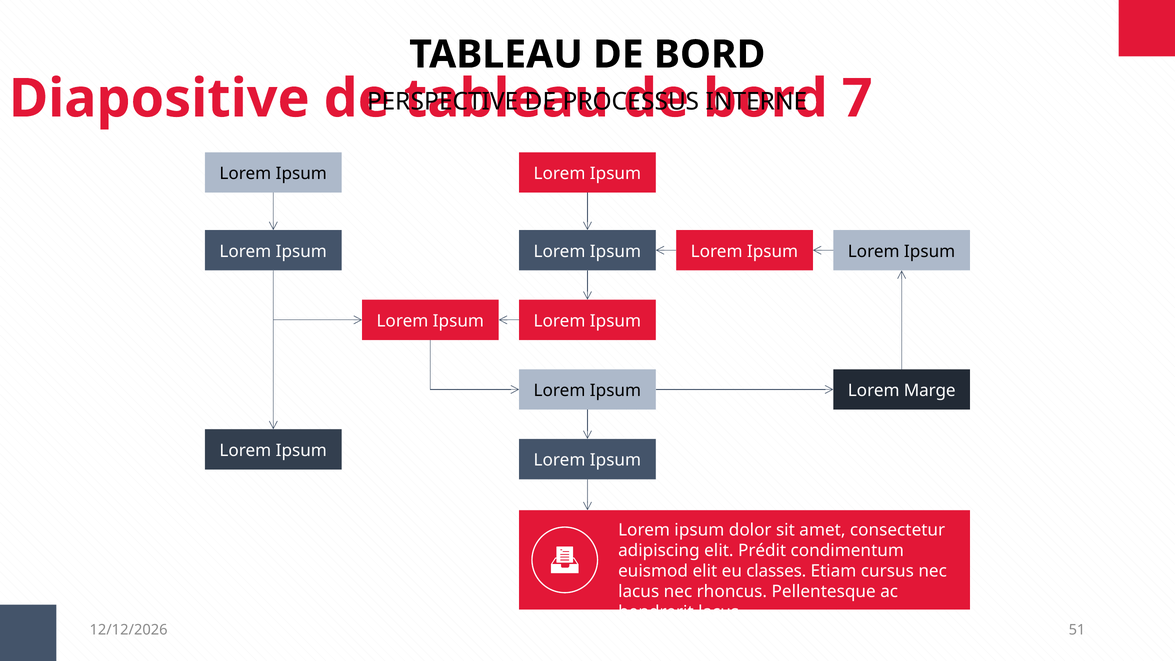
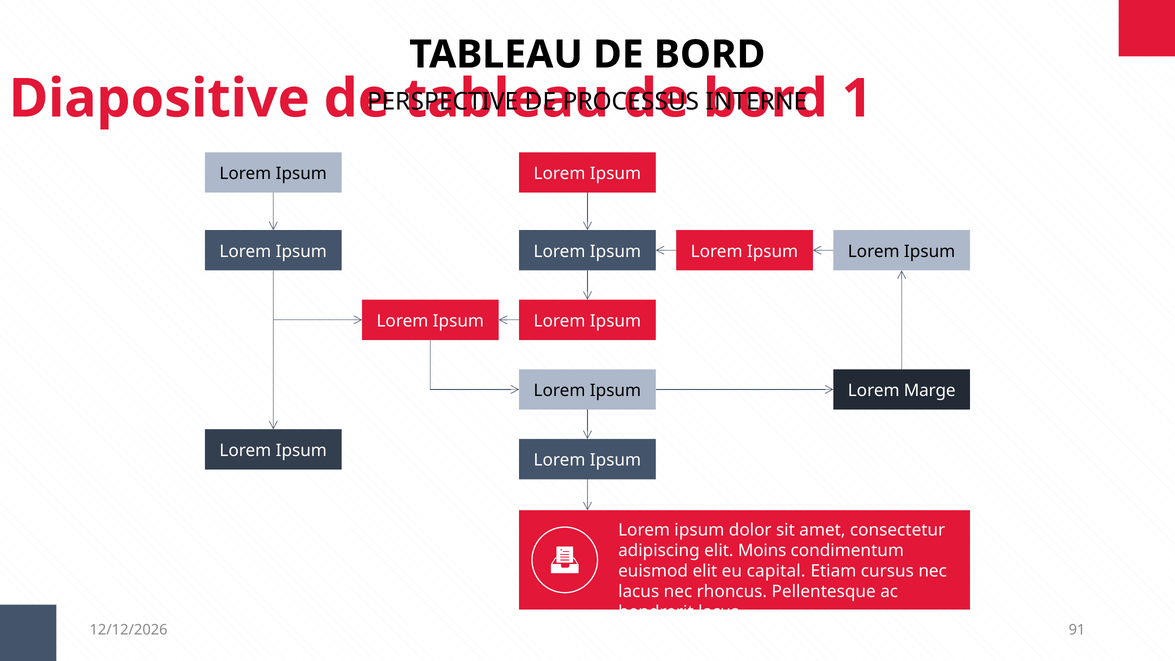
7: 7 -> 1 (857, 99)
Prédit: Prédit -> Moins (762, 550)
classes: classes -> capital (776, 571)
51: 51 -> 91 (1077, 630)
